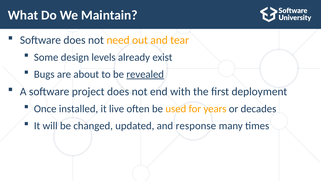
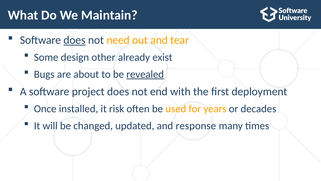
does underline: none -> present (75, 40)
levels: levels -> other (103, 57)
live: live -> risk (117, 109)
